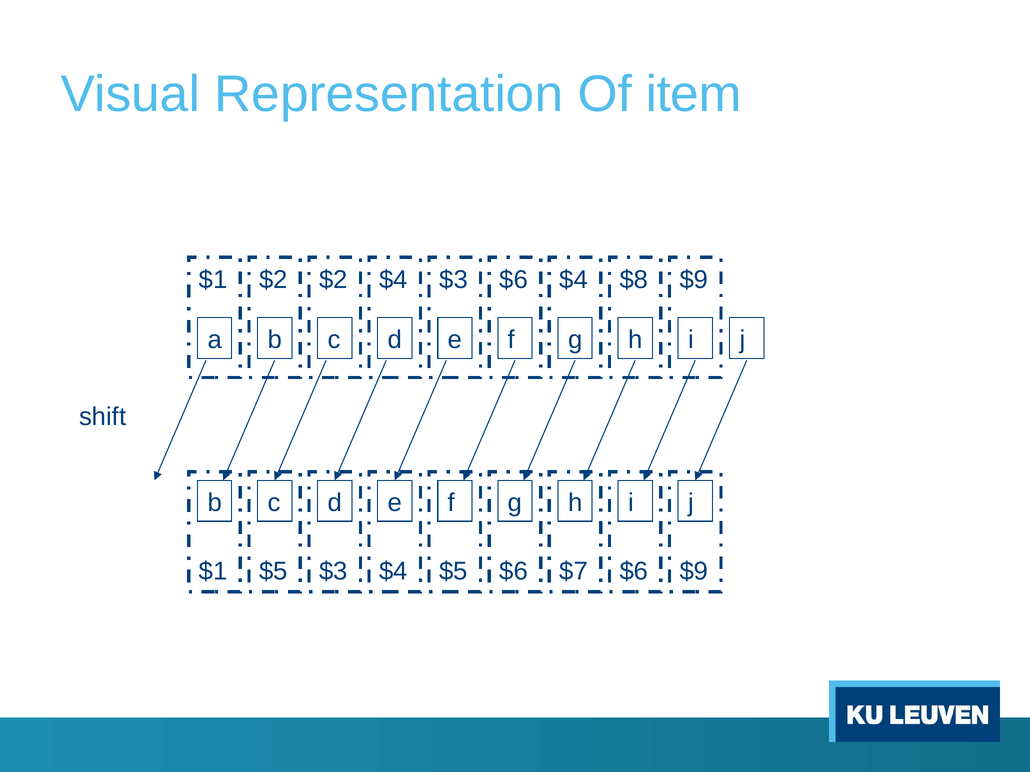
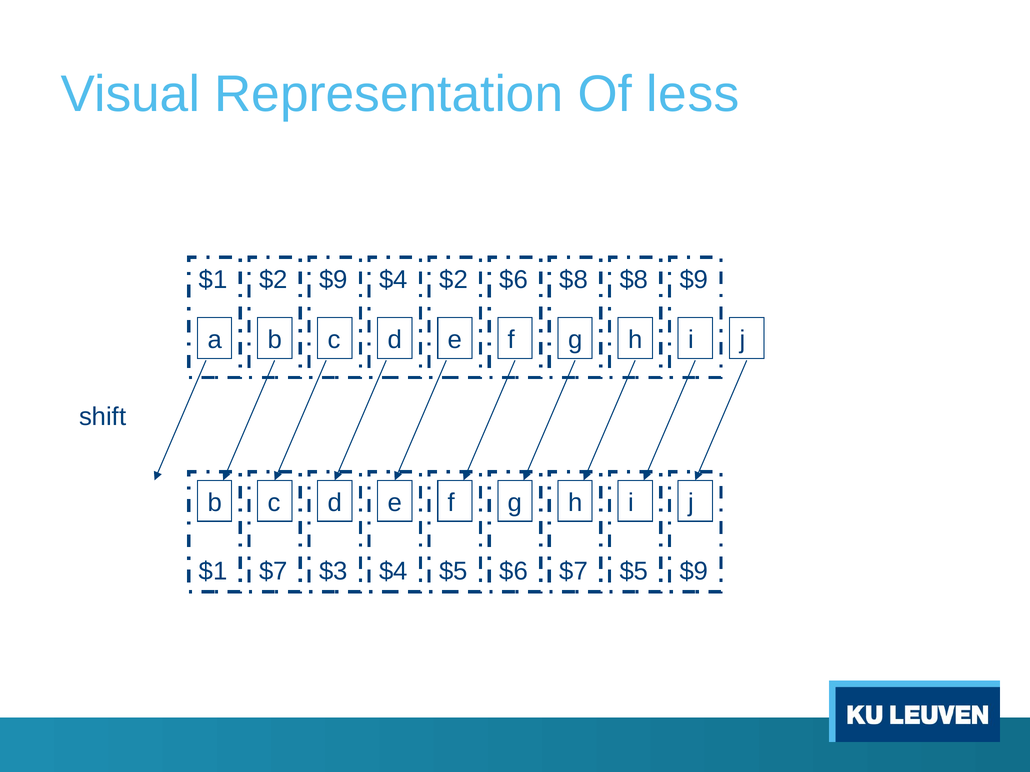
item: item -> less (693, 94)
$2 $2: $2 -> $9 (333, 280)
$3: $3 -> $2 (454, 280)
$4: $4 -> $8 (574, 280)
$1 $5: $5 -> $7 (273, 572)
$5 $6: $6 -> $5 (634, 572)
